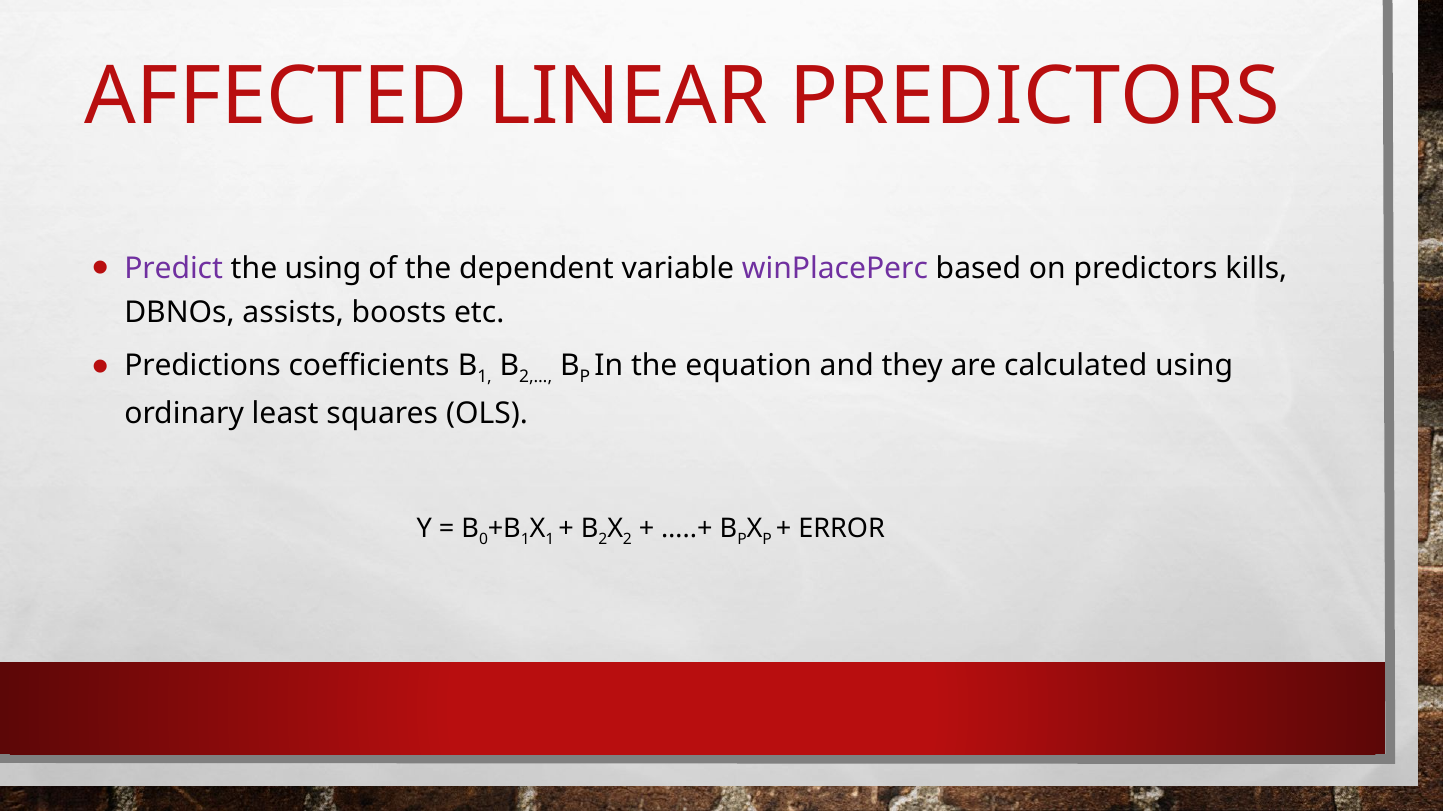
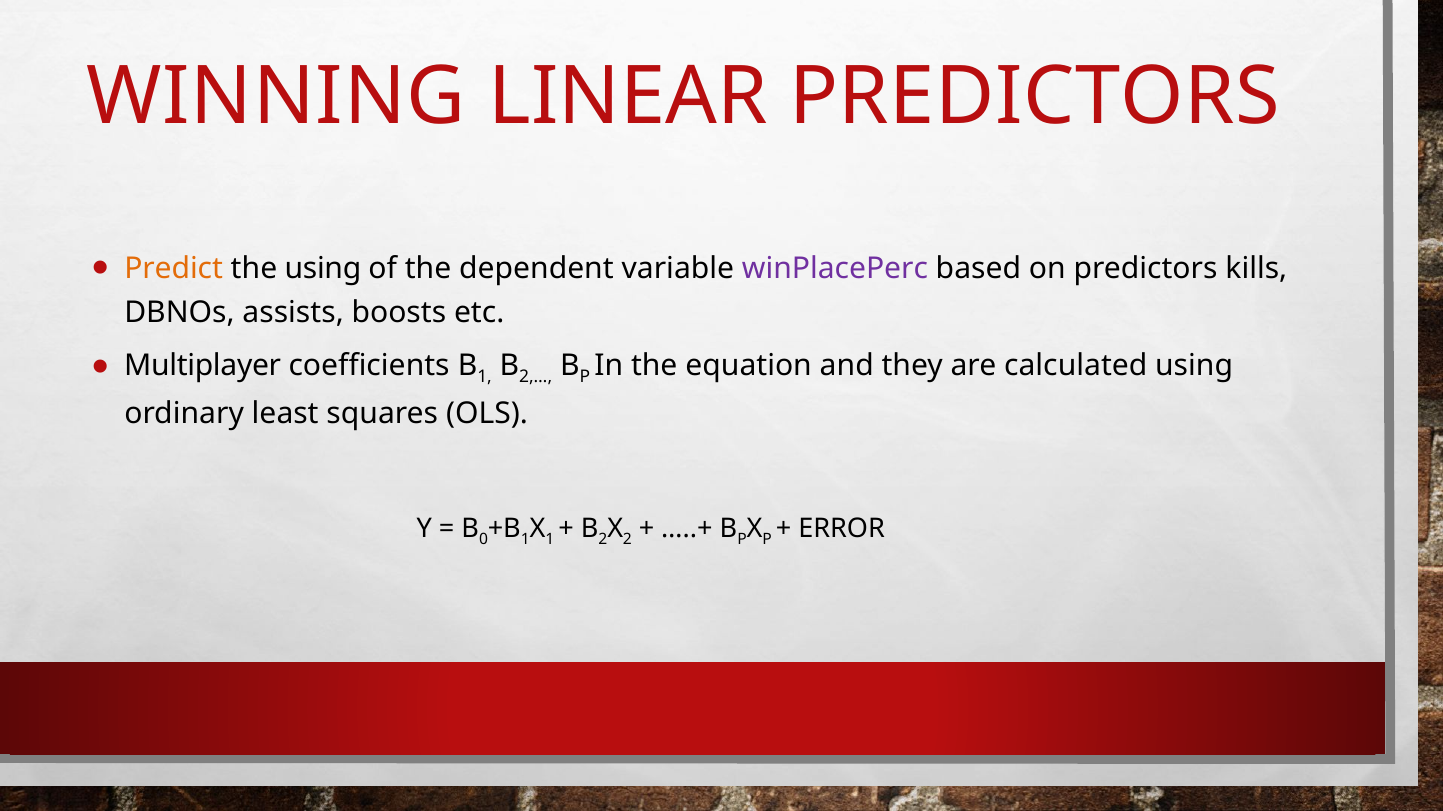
AFFECTED: AFFECTED -> WINNING (276, 97)
Predict colour: purple -> orange (174, 269)
Predictions: Predictions -> Multiplayer (203, 365)
